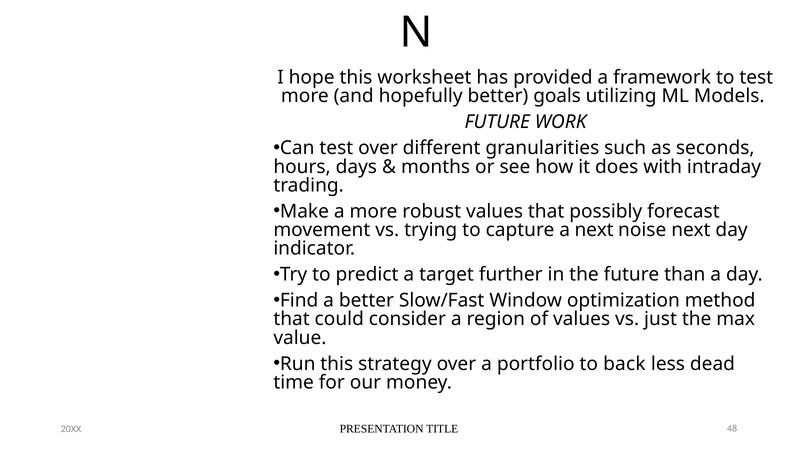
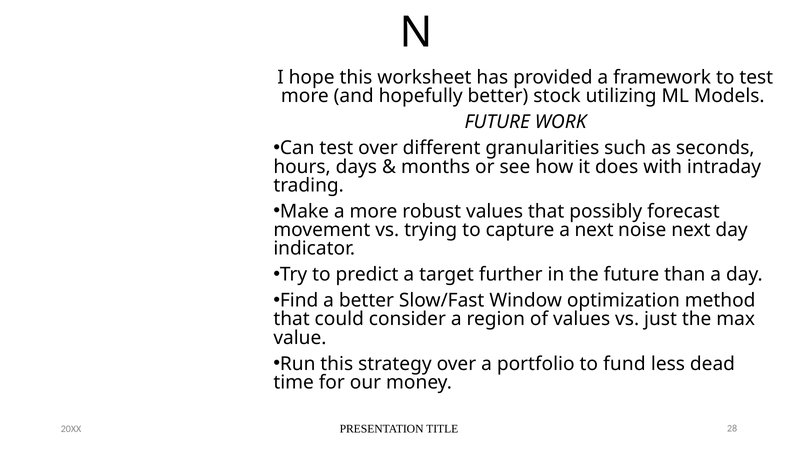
goals: goals -> stock (557, 96)
back: back -> fund (624, 364)
48: 48 -> 28 (732, 429)
